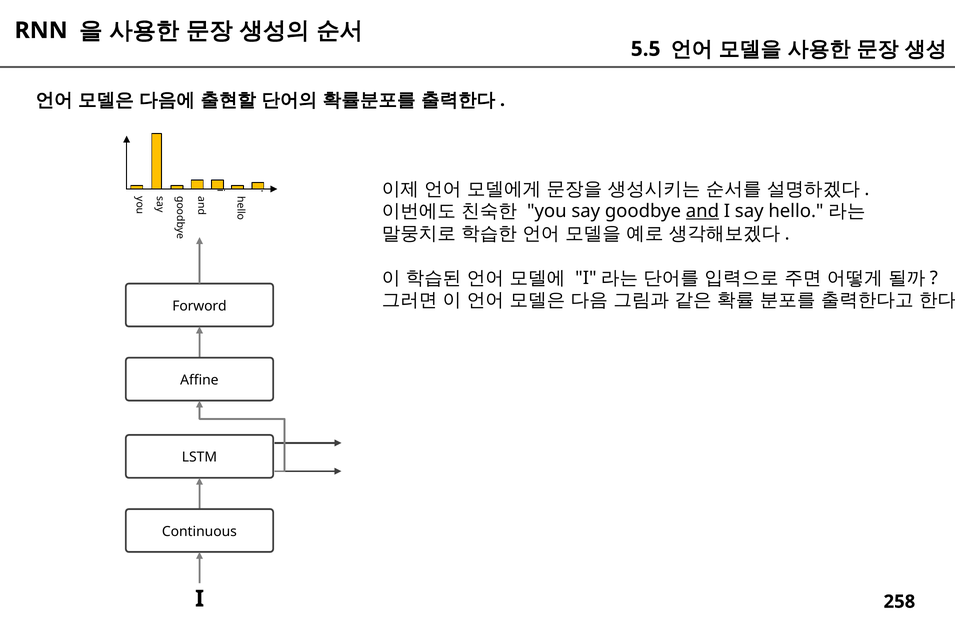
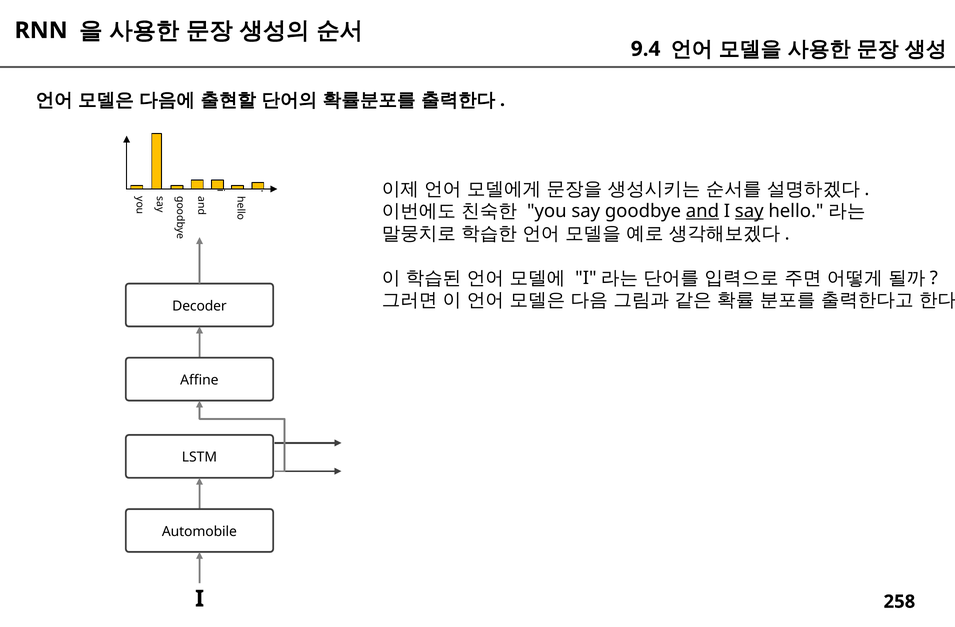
5.5: 5.5 -> 9.4 (646, 49)
say underline: none -> present (749, 211)
Forword: Forword -> Decoder (199, 306)
Continuous: Continuous -> Automobile (199, 532)
